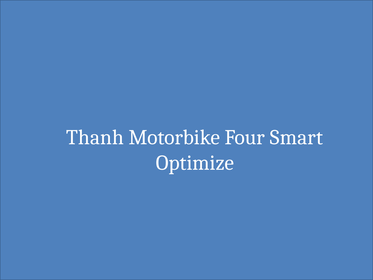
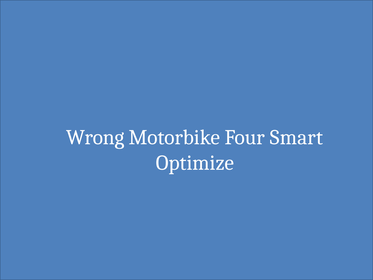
Thanh: Thanh -> Wrong (95, 137)
